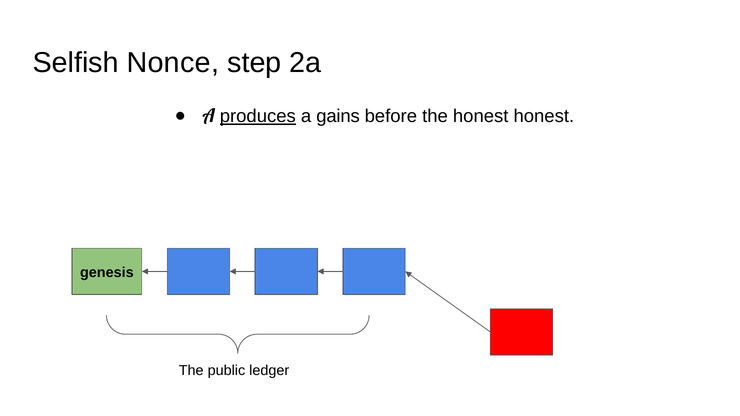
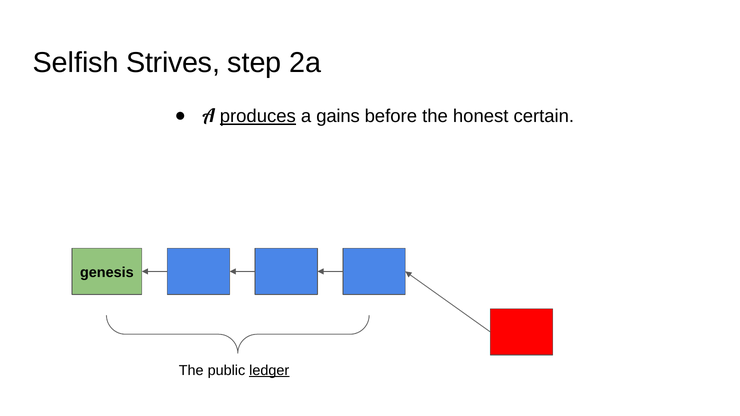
Nonce: Nonce -> Strives (173, 63)
honest honest: honest -> certain (544, 116)
ledger underline: none -> present (269, 371)
